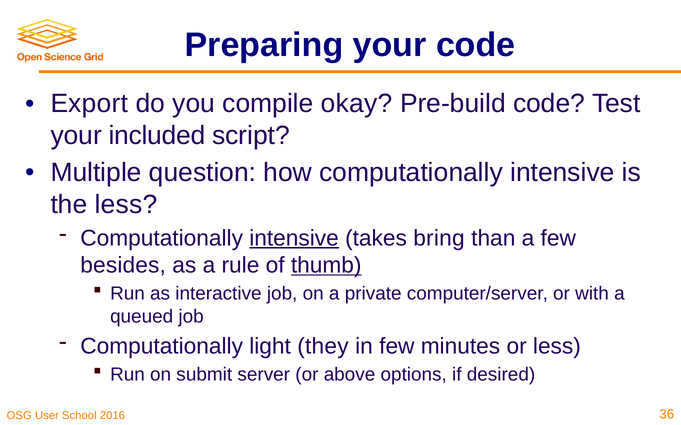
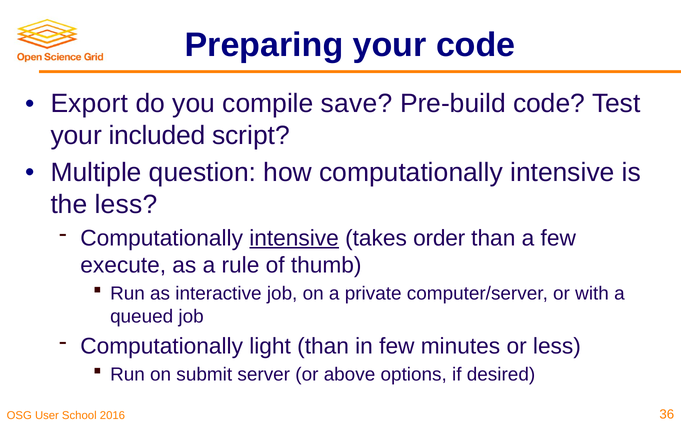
okay: okay -> save (357, 104)
bring: bring -> order (439, 238)
besides: besides -> execute (123, 266)
thumb underline: present -> none (326, 266)
light they: they -> than (323, 347)
